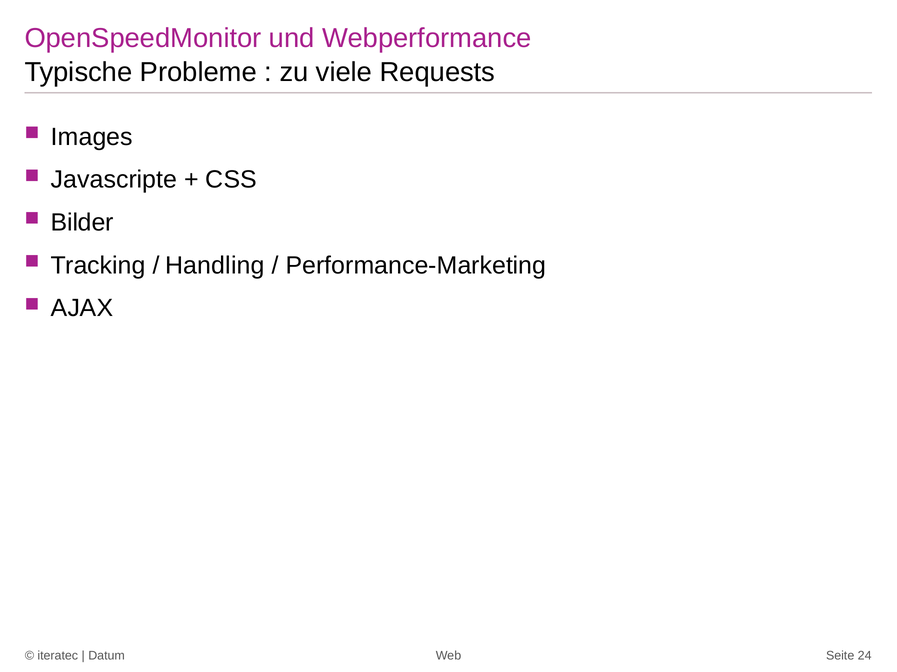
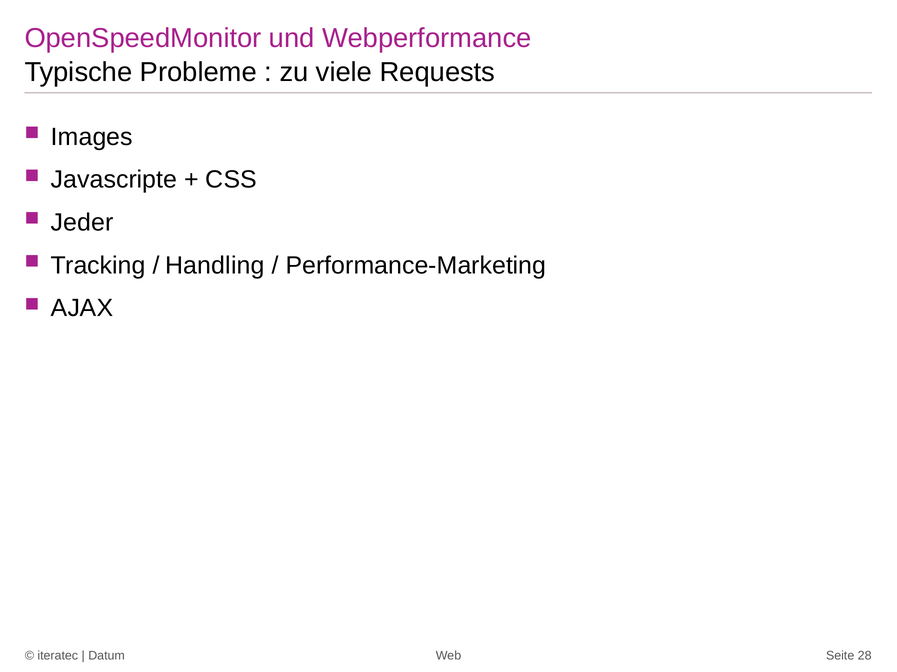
Bilder: Bilder -> Jeder (82, 223)
24: 24 -> 28 (865, 656)
